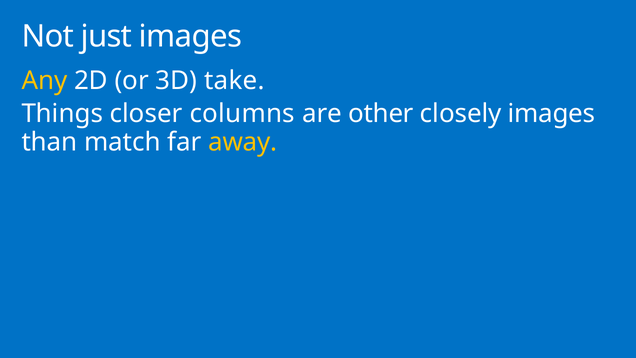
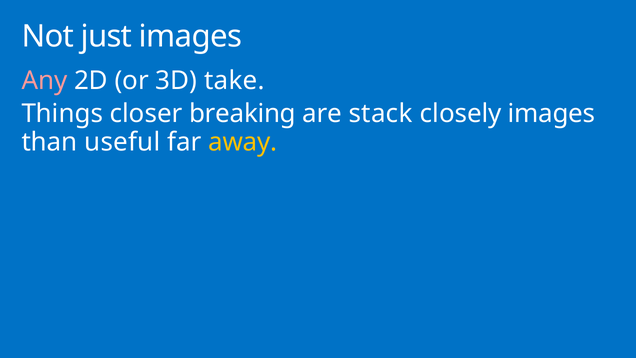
Any colour: yellow -> pink (44, 81)
columns: columns -> breaking (242, 114)
other: other -> stack (381, 114)
match: match -> useful (122, 142)
